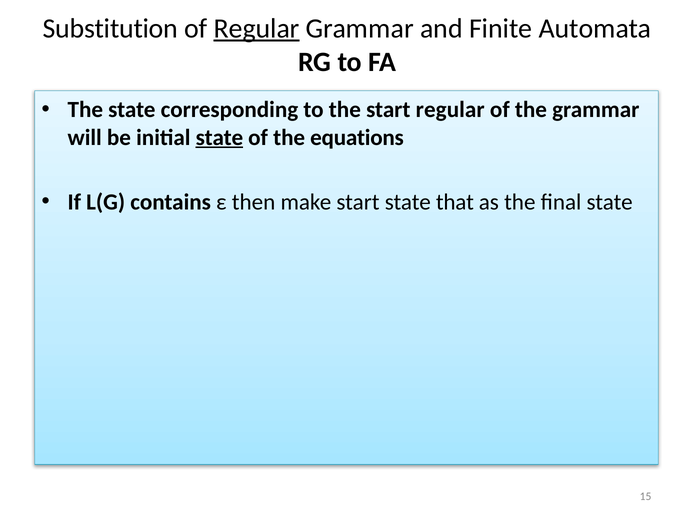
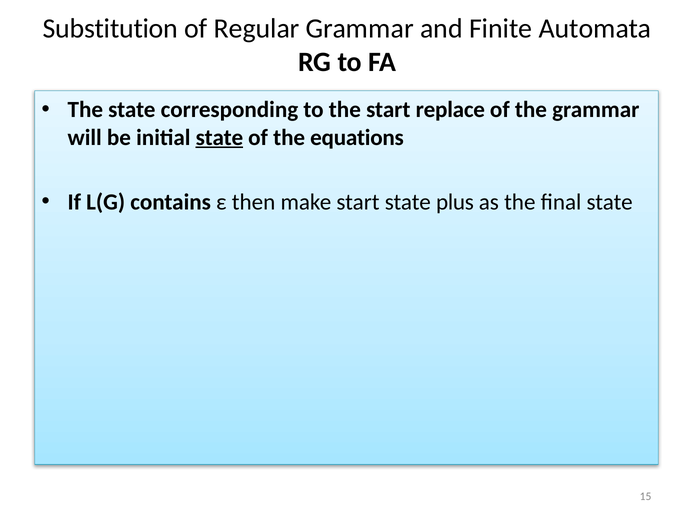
Regular underline: present -> none (257, 28)
start regular: regular -> replace (450, 110)
that: that -> plus (455, 202)
